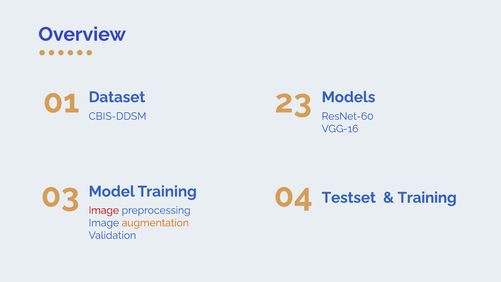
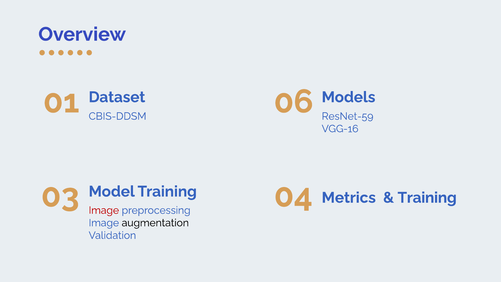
23: 23 -> 06 (294, 102)
ResNet-60: ResNet-60 -> ResNet-59 (348, 116)
Testset: Testset -> Metrics (349, 198)
augmentation colour: orange -> black (155, 223)
